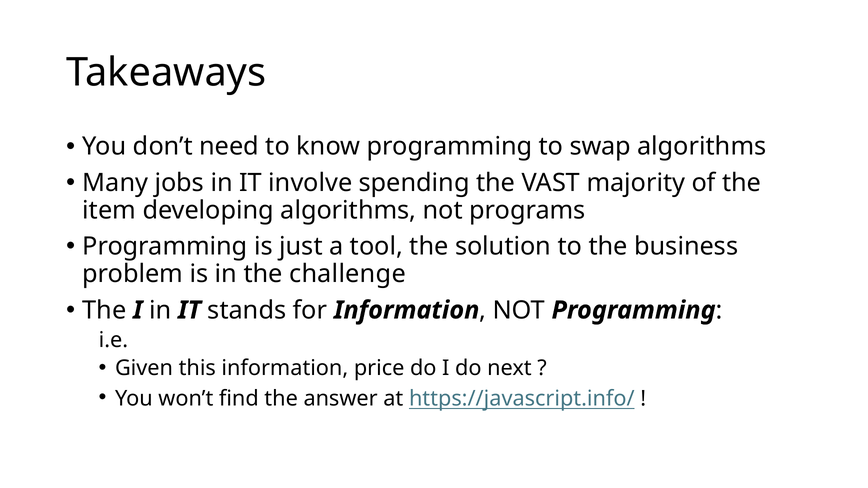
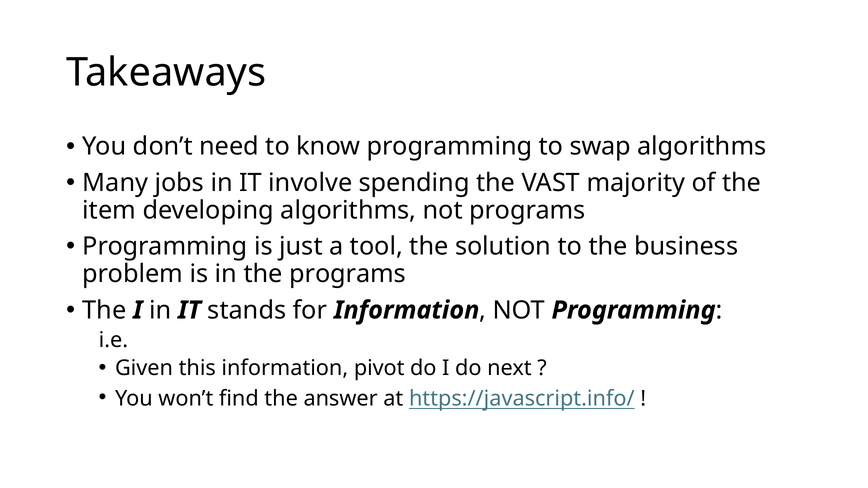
the challenge: challenge -> programs (348, 274)
price: price -> pivot (379, 368)
